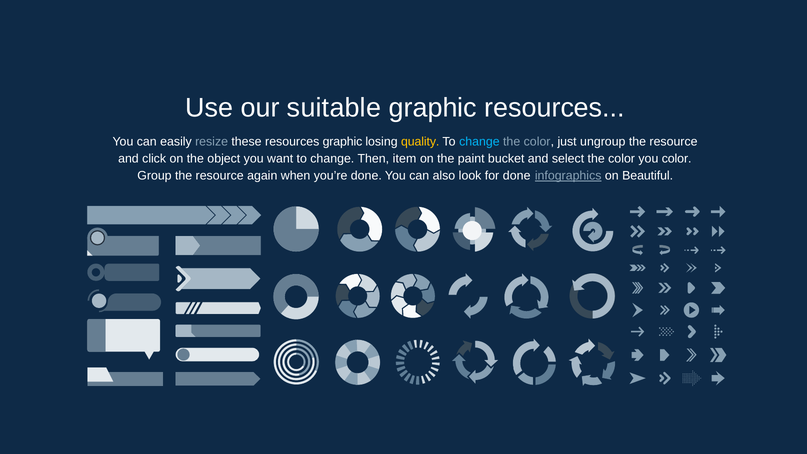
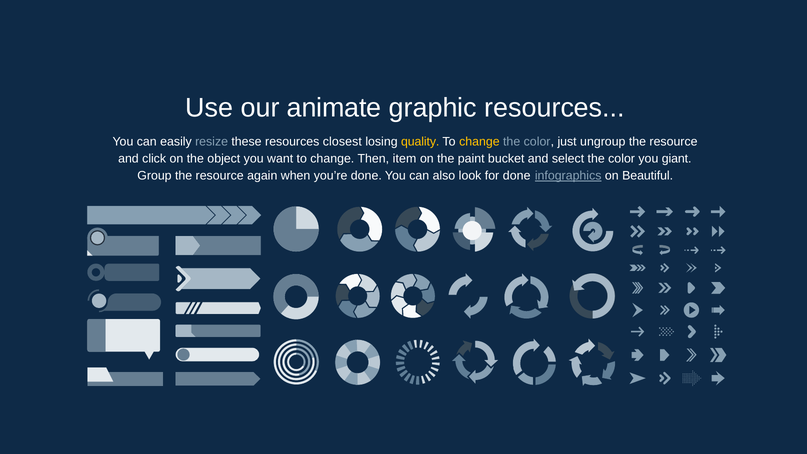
suitable: suitable -> animate (334, 108)
resources graphic: graphic -> closest (342, 142)
change colour: light blue -> yellow (479, 142)
you color: color -> giant (677, 159)
